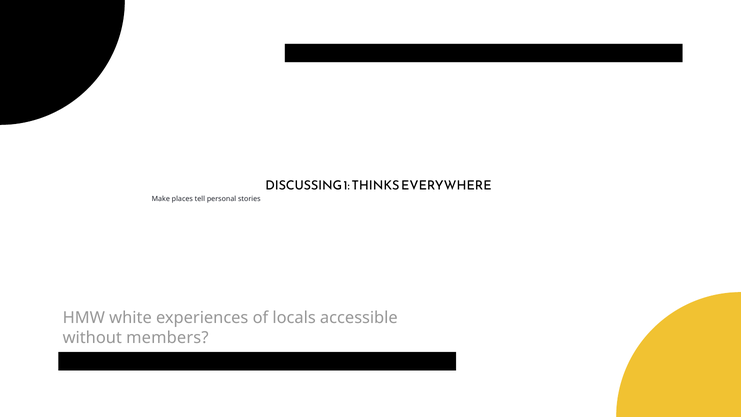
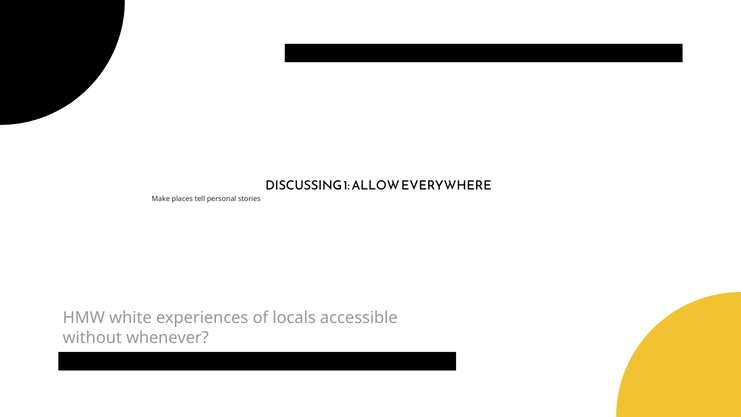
THINKS: THINKS -> ALLOW (376, 186)
members: members -> whenever (167, 338)
